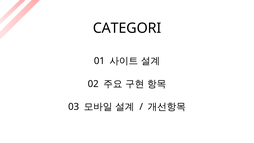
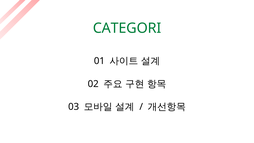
CATEGORI colour: black -> green (127, 28)
